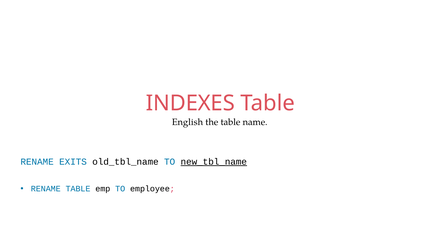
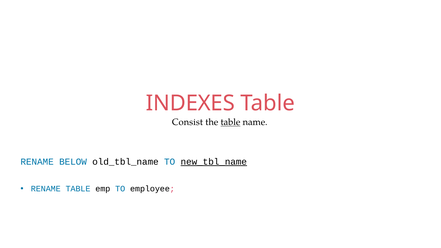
English: English -> Consist (187, 122)
table underline: none -> present (230, 122)
EXITS: EXITS -> BELOW (73, 162)
